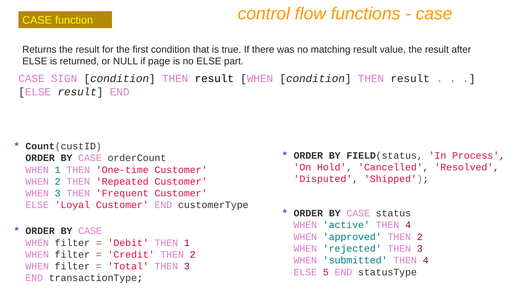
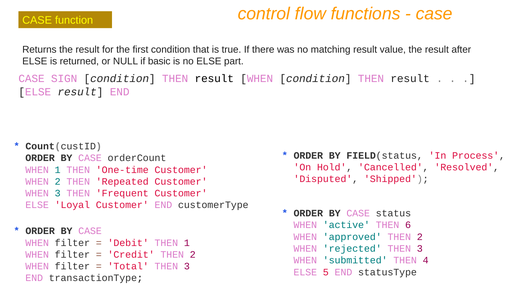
page: page -> basic (159, 61)
active THEN 4: 4 -> 6 (408, 225)
